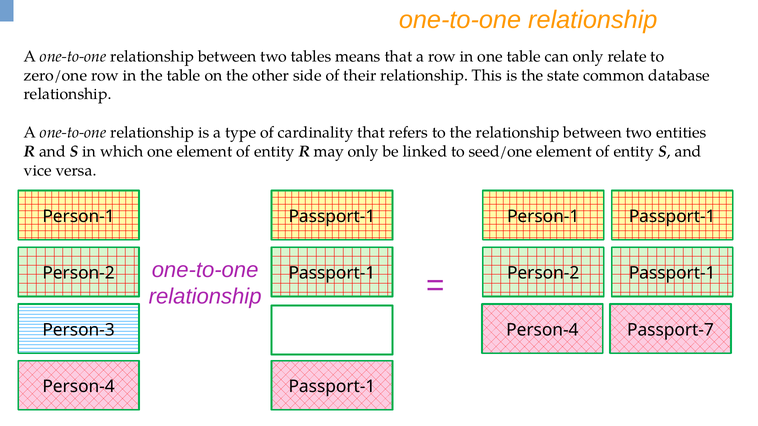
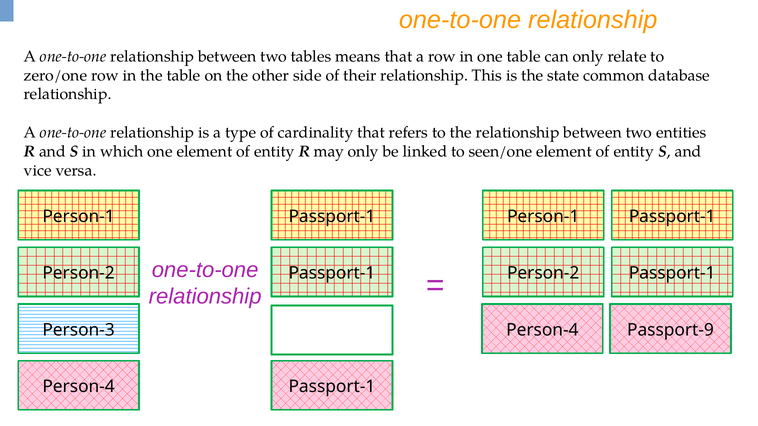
seed/one: seed/one -> seen/one (500, 152)
Passport-7: Passport-7 -> Passport-9 (670, 330)
